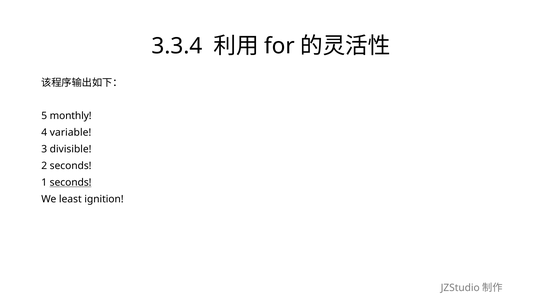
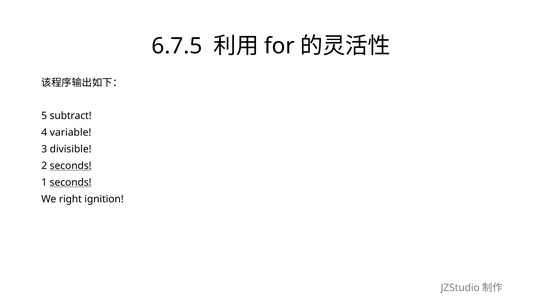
3.3.4: 3.3.4 -> 6.7.5 (177, 46)
monthly: monthly -> subtract (71, 116)
seconds underline: none -> present (71, 166)
least: least -> right (70, 199)
